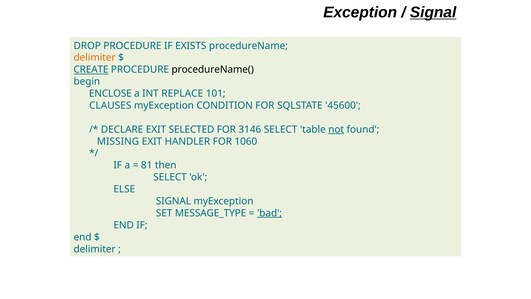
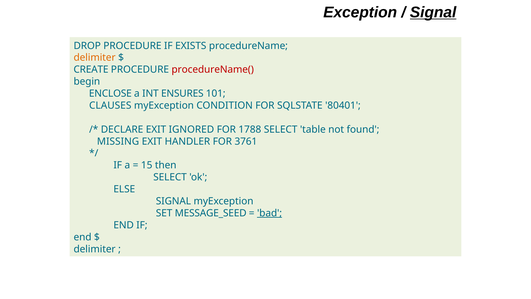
CREATE underline: present -> none (91, 70)
procedureName( colour: black -> red (213, 70)
REPLACE: REPLACE -> ENSURES (182, 93)
45600: 45600 -> 80401 (343, 105)
SELECTED: SELECTED -> IGNORED (191, 129)
3146: 3146 -> 1788 (250, 129)
not underline: present -> none (336, 129)
1060: 1060 -> 3761 (246, 141)
81: 81 -> 15 (147, 165)
MESSAGE_TYPE: MESSAGE_TYPE -> MESSAGE_SEED (211, 213)
